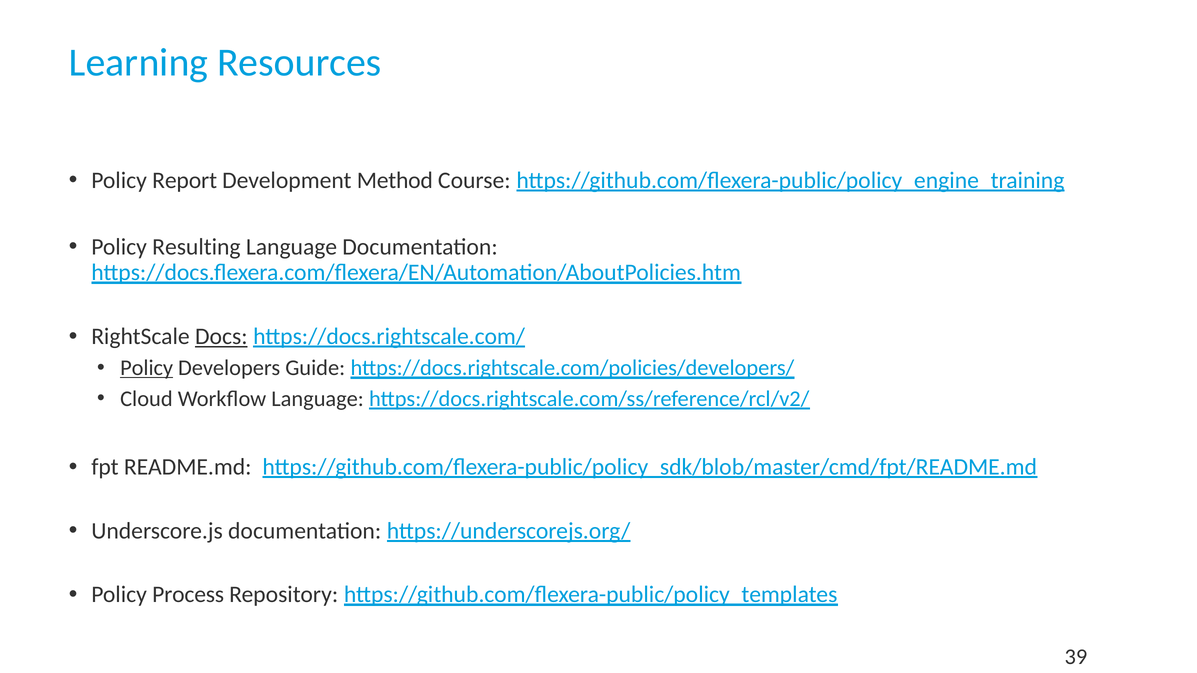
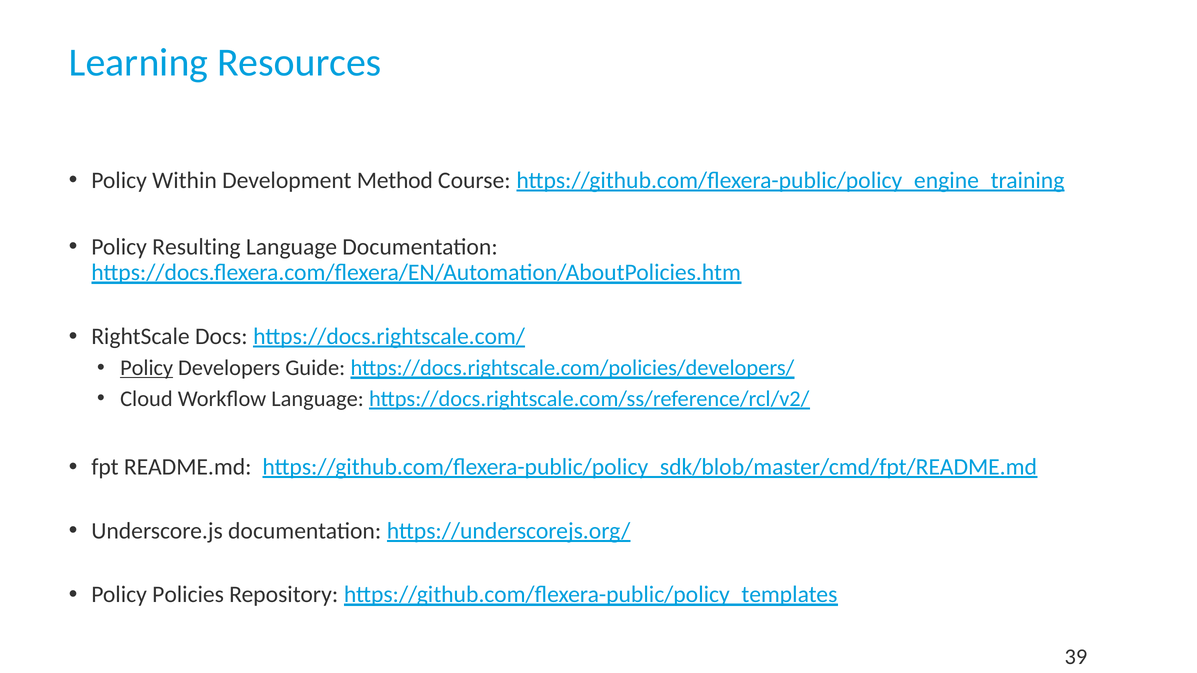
Report: Report -> Within (185, 180)
Docs underline: present -> none (221, 337)
Process: Process -> Policies (188, 595)
